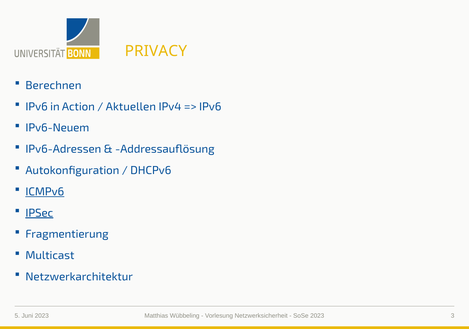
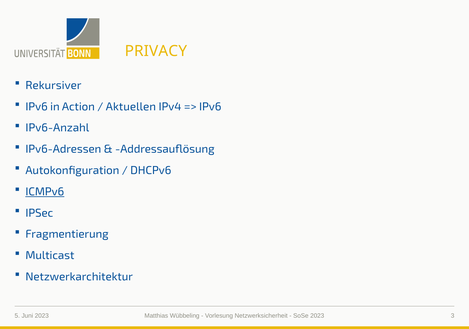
Berechnen: Berechnen -> Rekursiver (53, 85)
IPv6-Neuem: IPv6-Neuem -> IPv6-Anzahl (57, 128)
IPSec underline: present -> none (39, 213)
